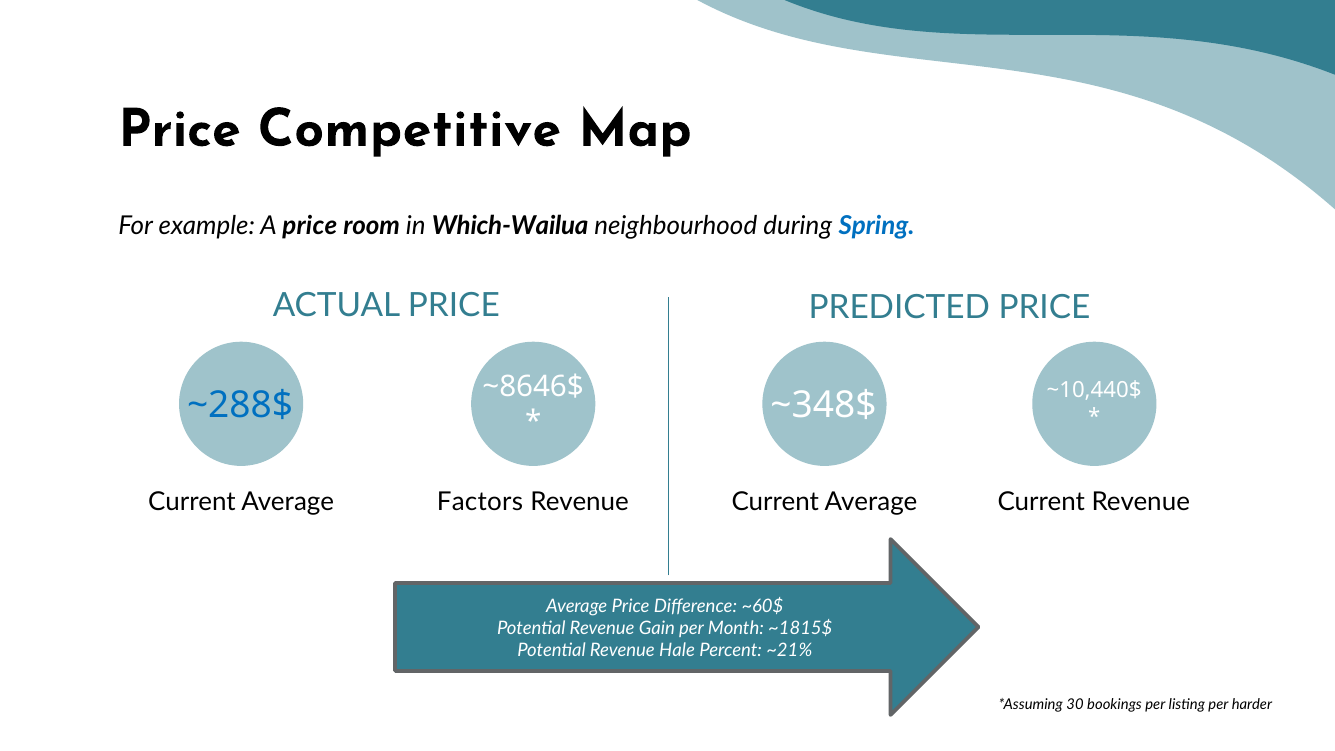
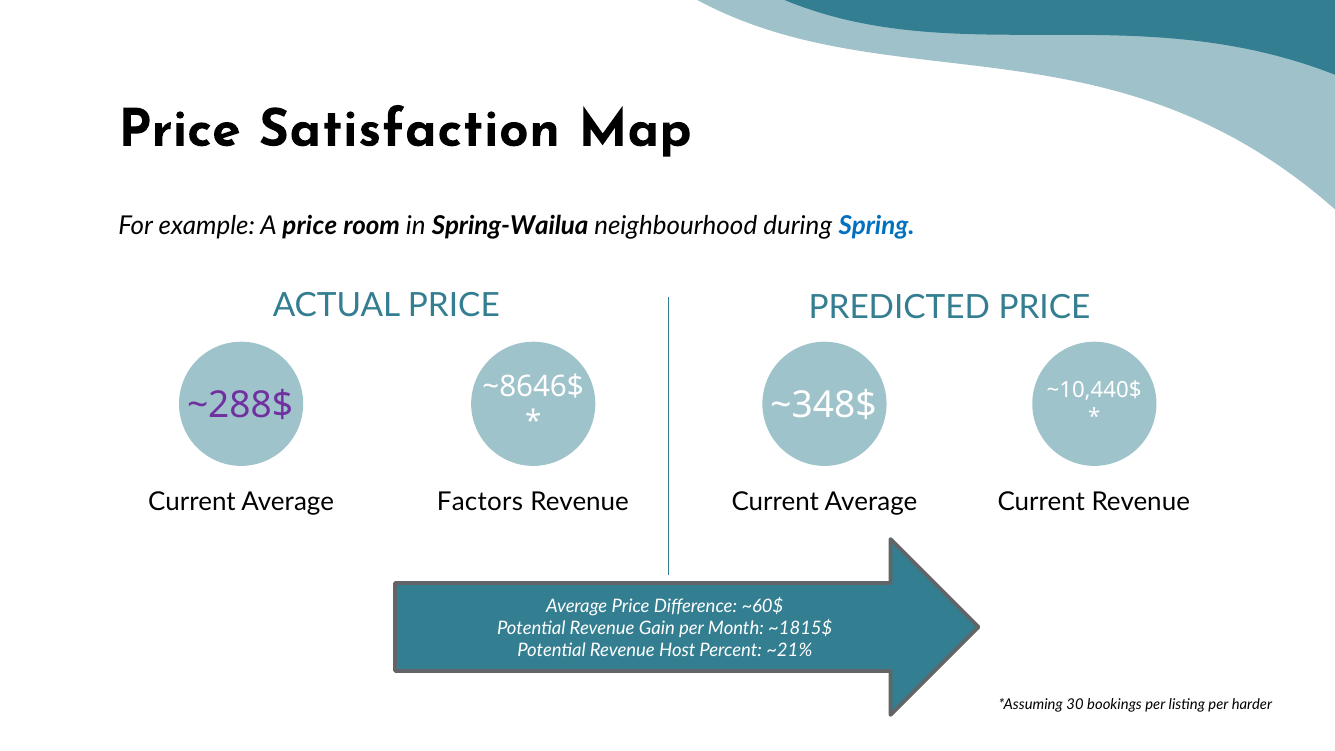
Competitive: Competitive -> Satisfaction (409, 129)
Which-Wailua: Which-Wailua -> Spring-Wailua (510, 226)
~288$ colour: blue -> purple (240, 405)
Hale: Hale -> Host (677, 650)
